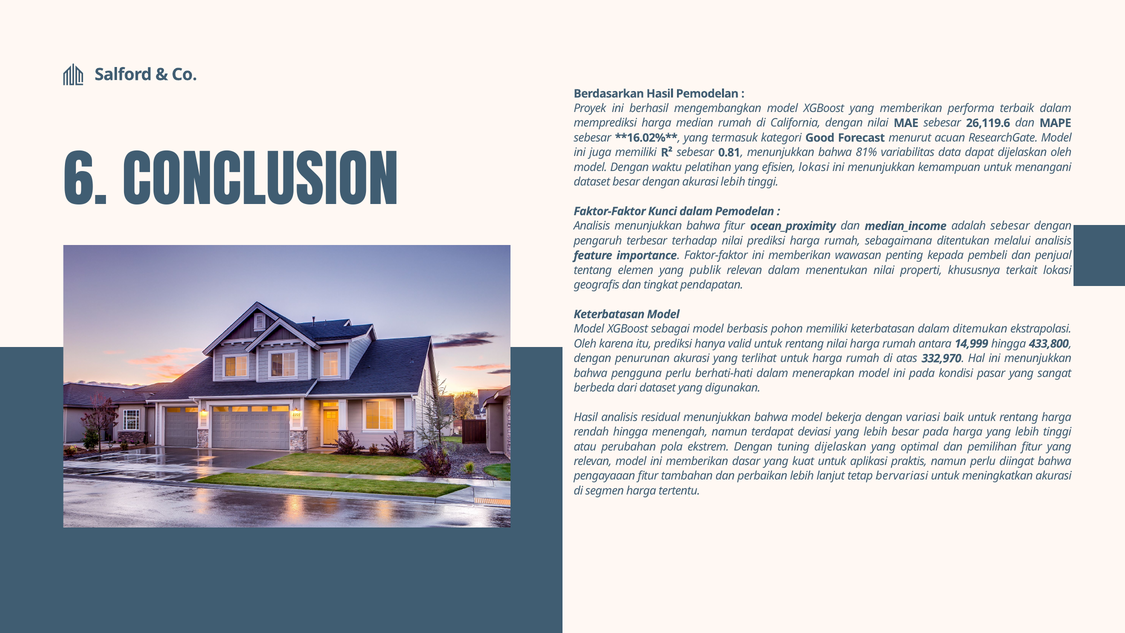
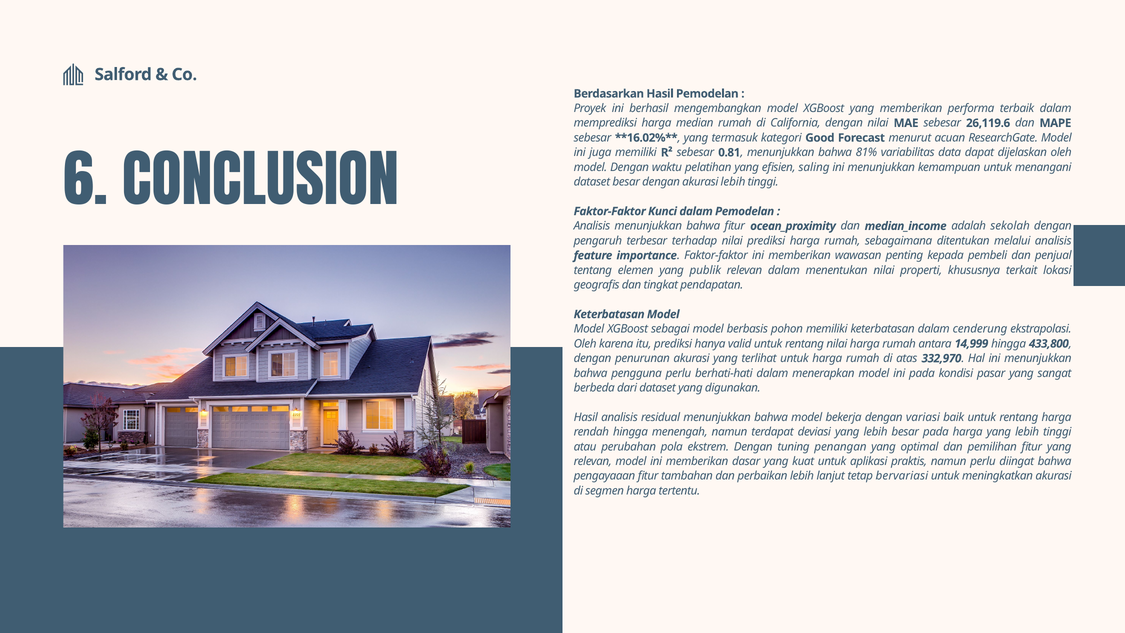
efisien lokasi: lokasi -> saling (814, 167)
adalah sebesar: sebesar -> sekolah (1010, 226)
ditemukan: ditemukan -> cenderung (980, 329)
tuning dijelaskan: dijelaskan -> penangan (840, 447)
